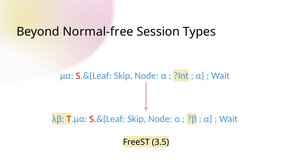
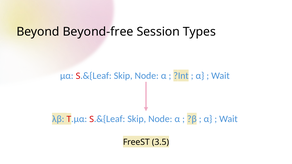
Normal-free: Normal-free -> Beyond-free (98, 32)
